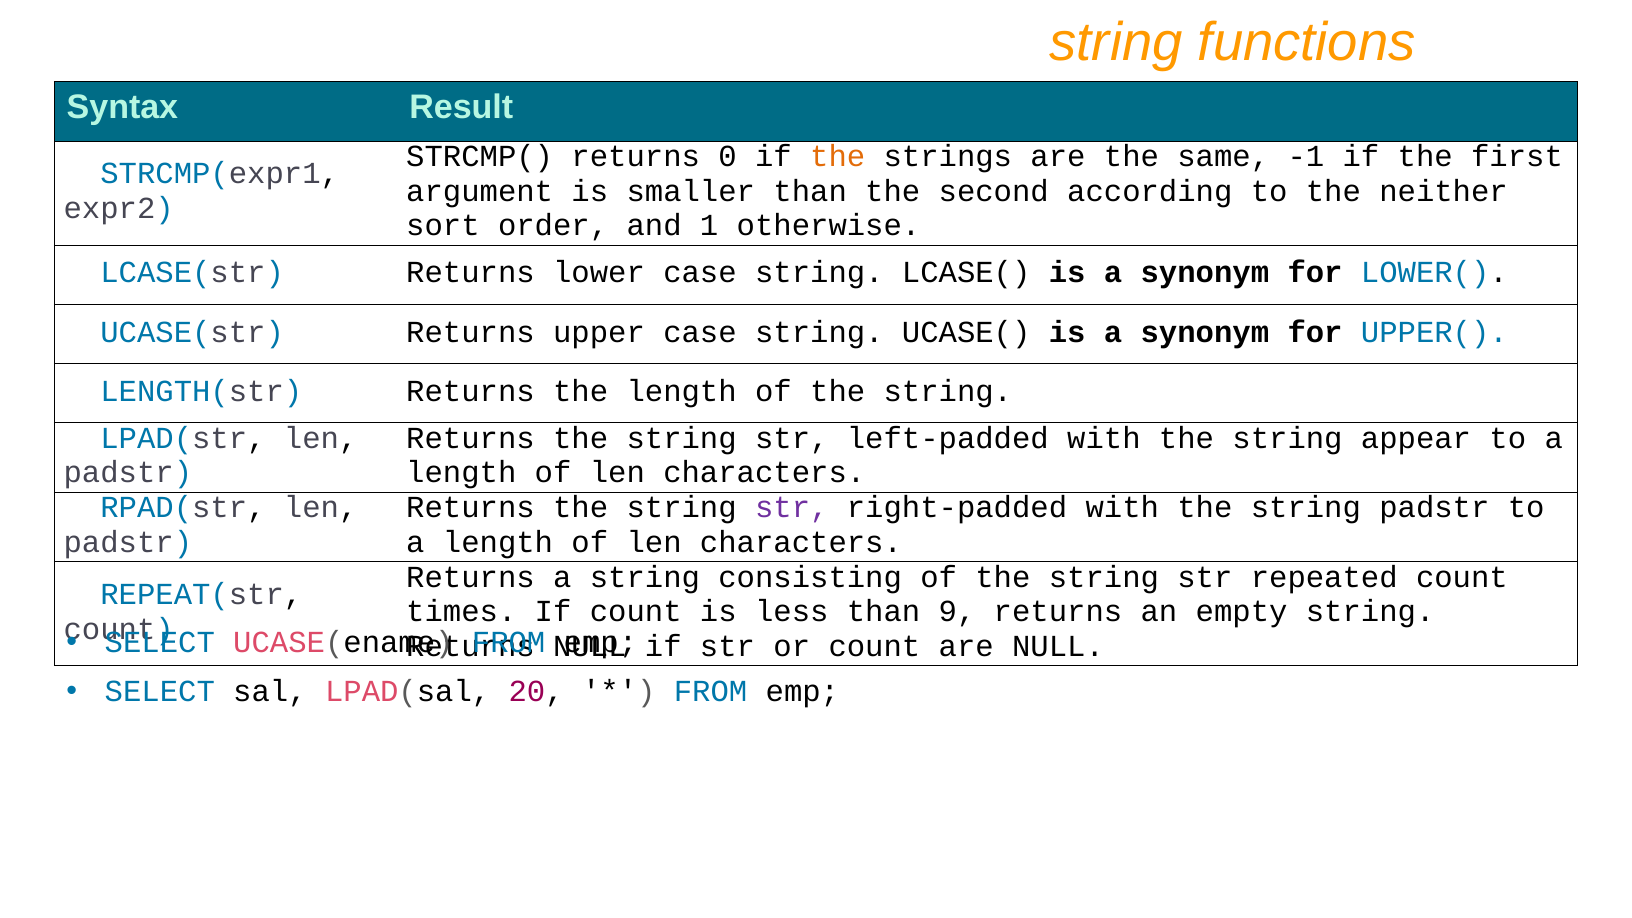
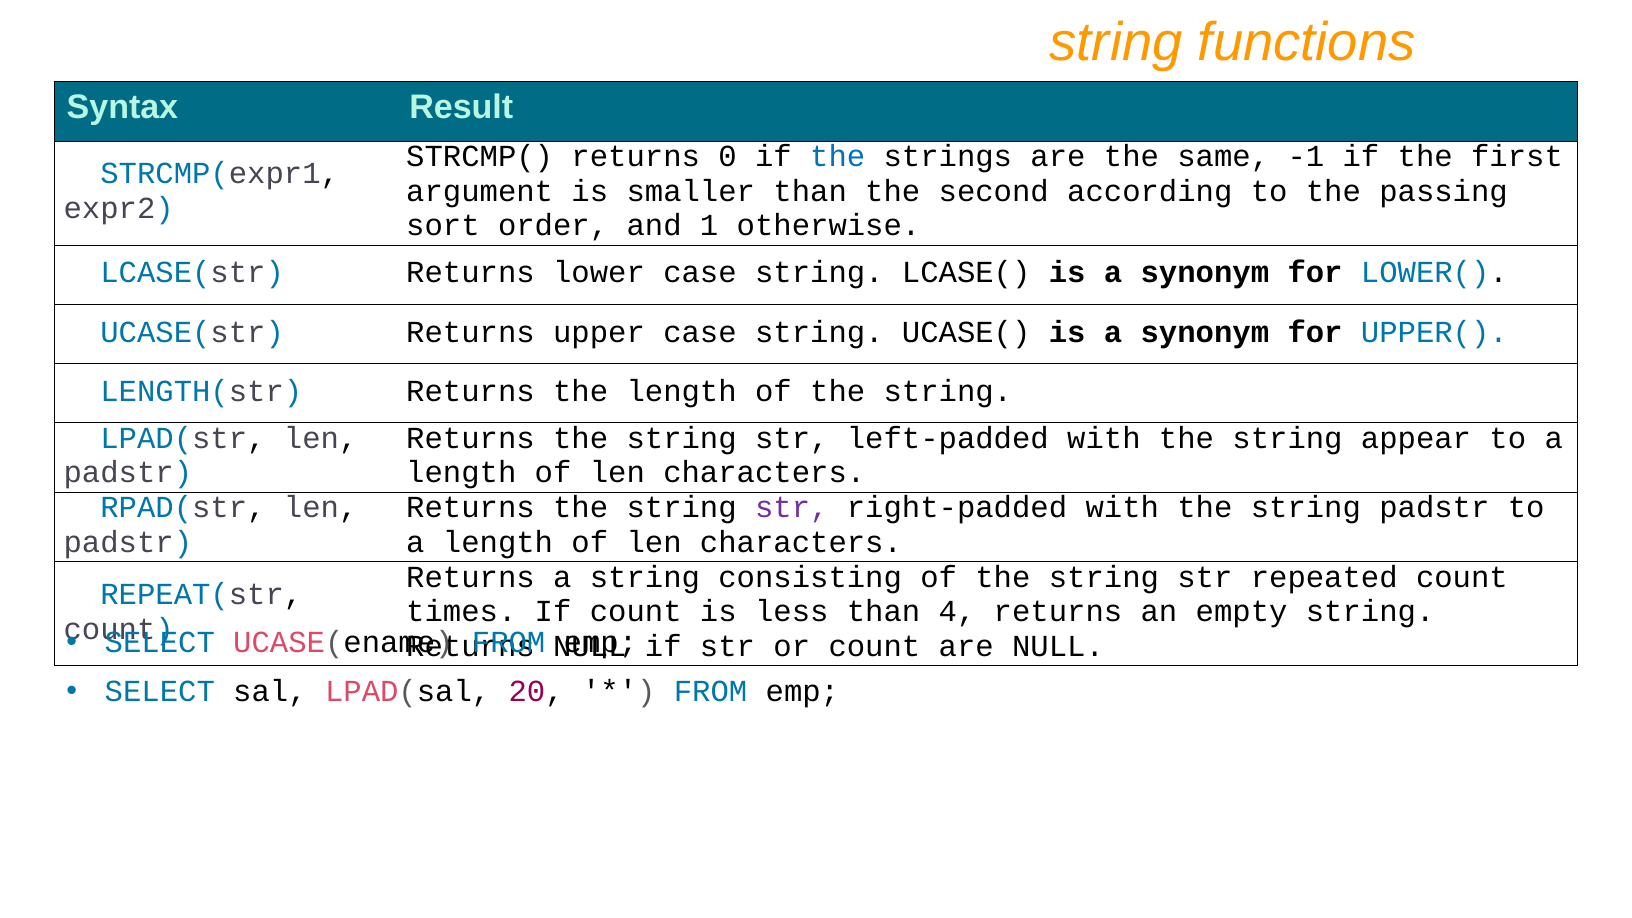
the colour: orange -> blue (838, 156)
neither: neither -> passing (1444, 191)
9: 9 -> 4 (957, 612)
